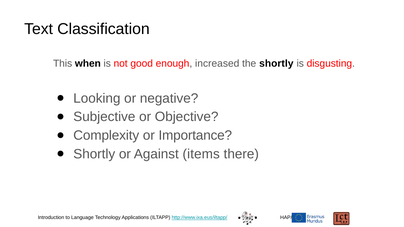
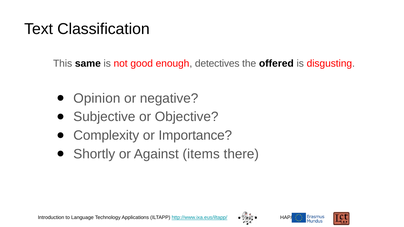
when: when -> same (88, 64)
increased: increased -> detectives (217, 64)
the shortly: shortly -> offered (276, 64)
Looking: Looking -> Opinion (97, 98)
